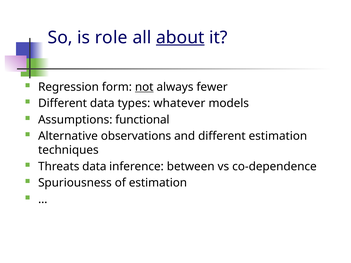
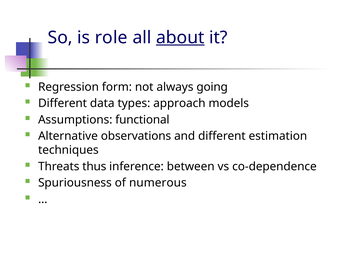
not underline: present -> none (144, 87)
fewer: fewer -> going (212, 87)
whatever: whatever -> approach (179, 103)
Threats data: data -> thus (94, 167)
of estimation: estimation -> numerous (158, 183)
